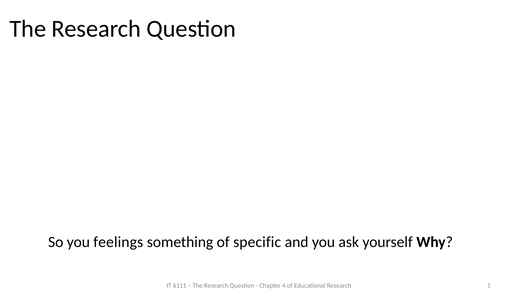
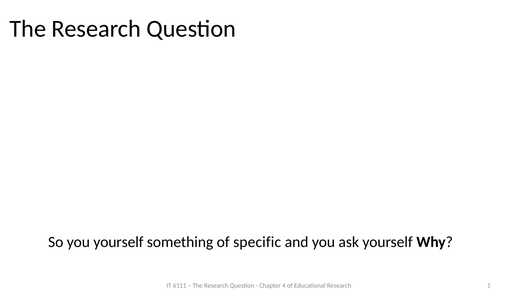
you feelings: feelings -> yourself (118, 242)
